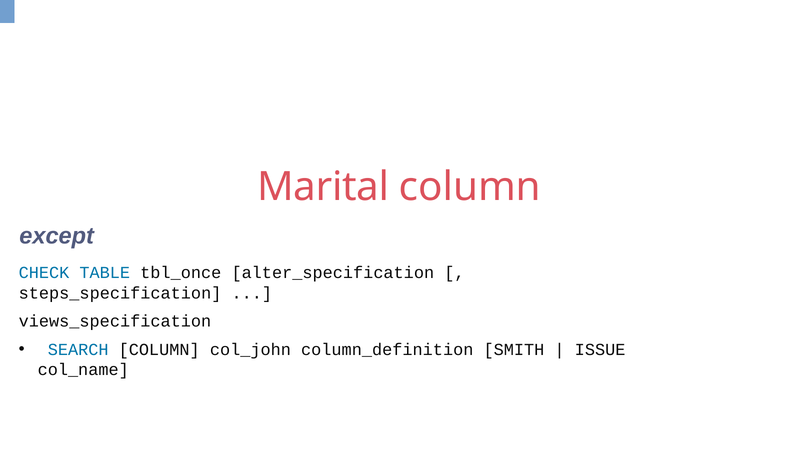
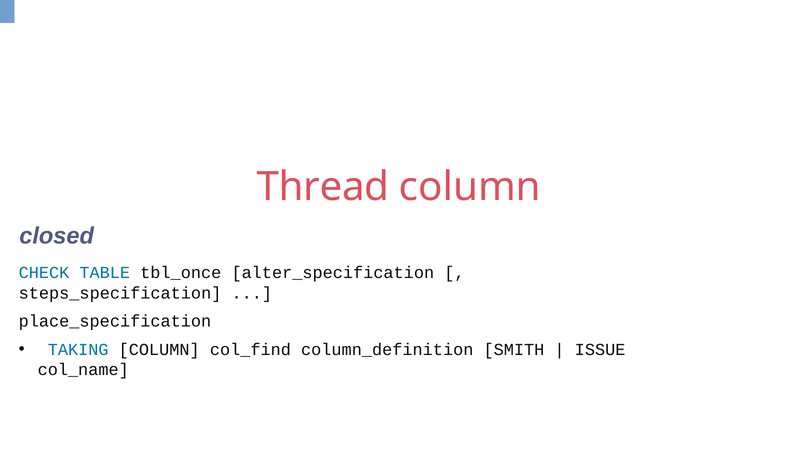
Marital: Marital -> Thread (323, 187)
except: except -> closed (57, 236)
views_specification: views_specification -> place_specification (115, 321)
SEARCH: SEARCH -> TAKING (78, 350)
col_john: col_john -> col_find (250, 350)
